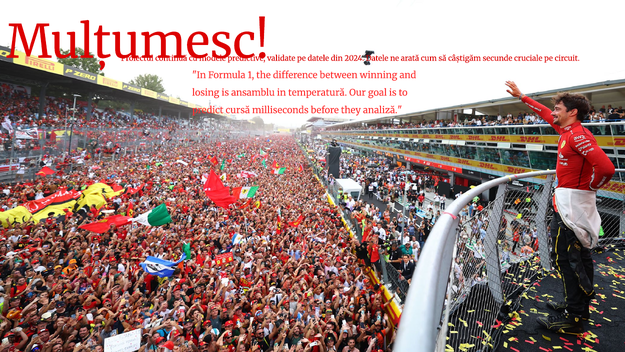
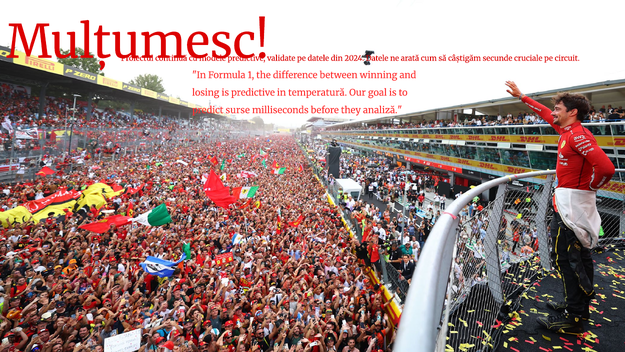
is ansamblu: ansamblu -> predictive (253, 93)
cursă: cursă -> surse (238, 110)
